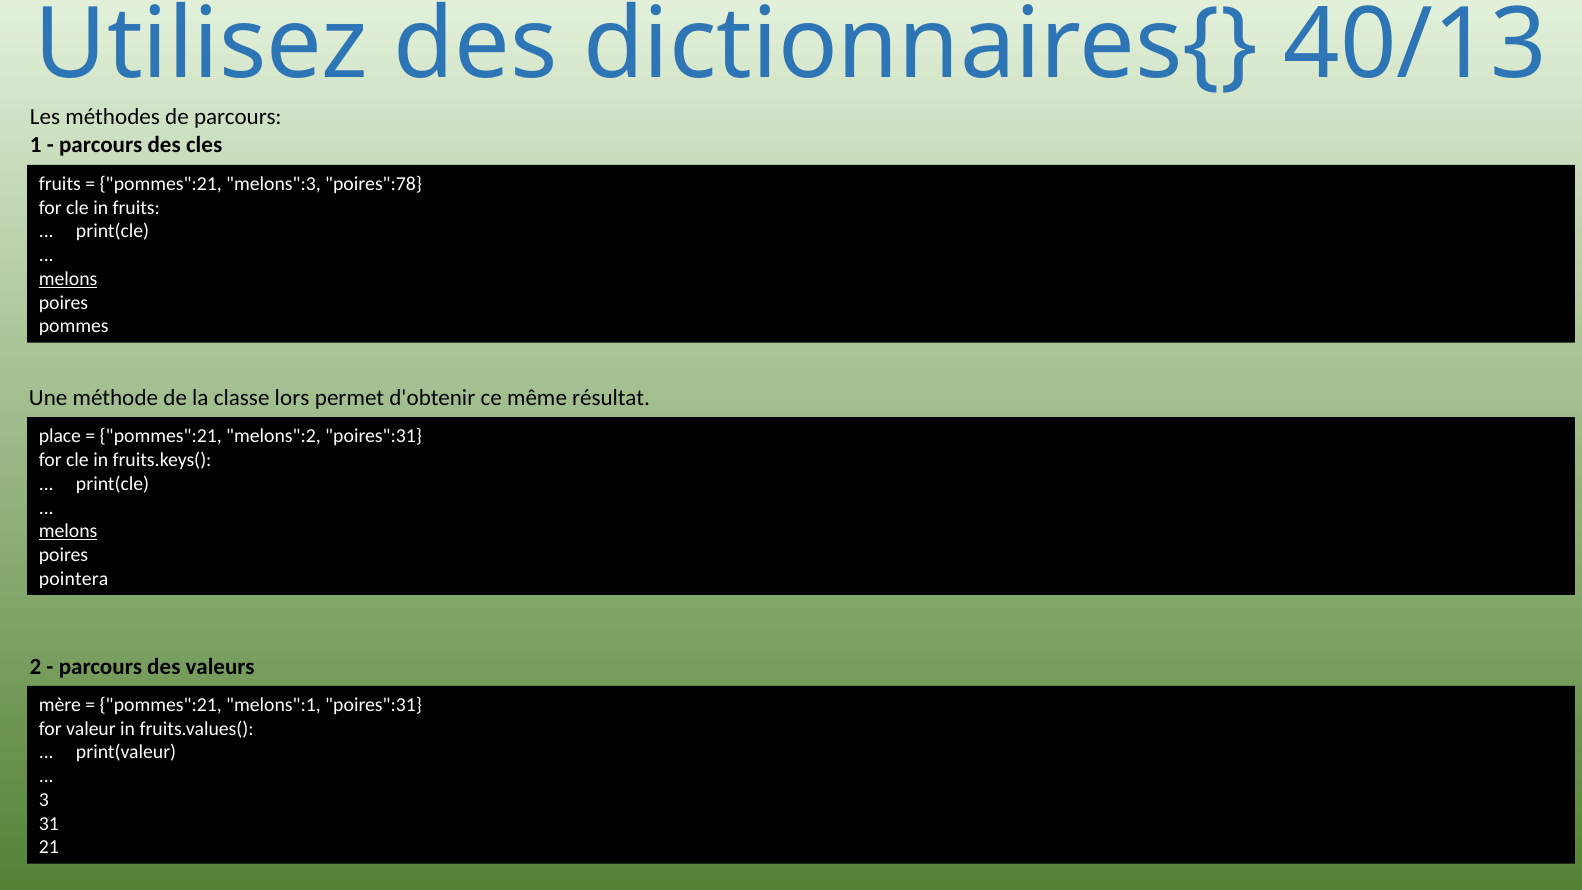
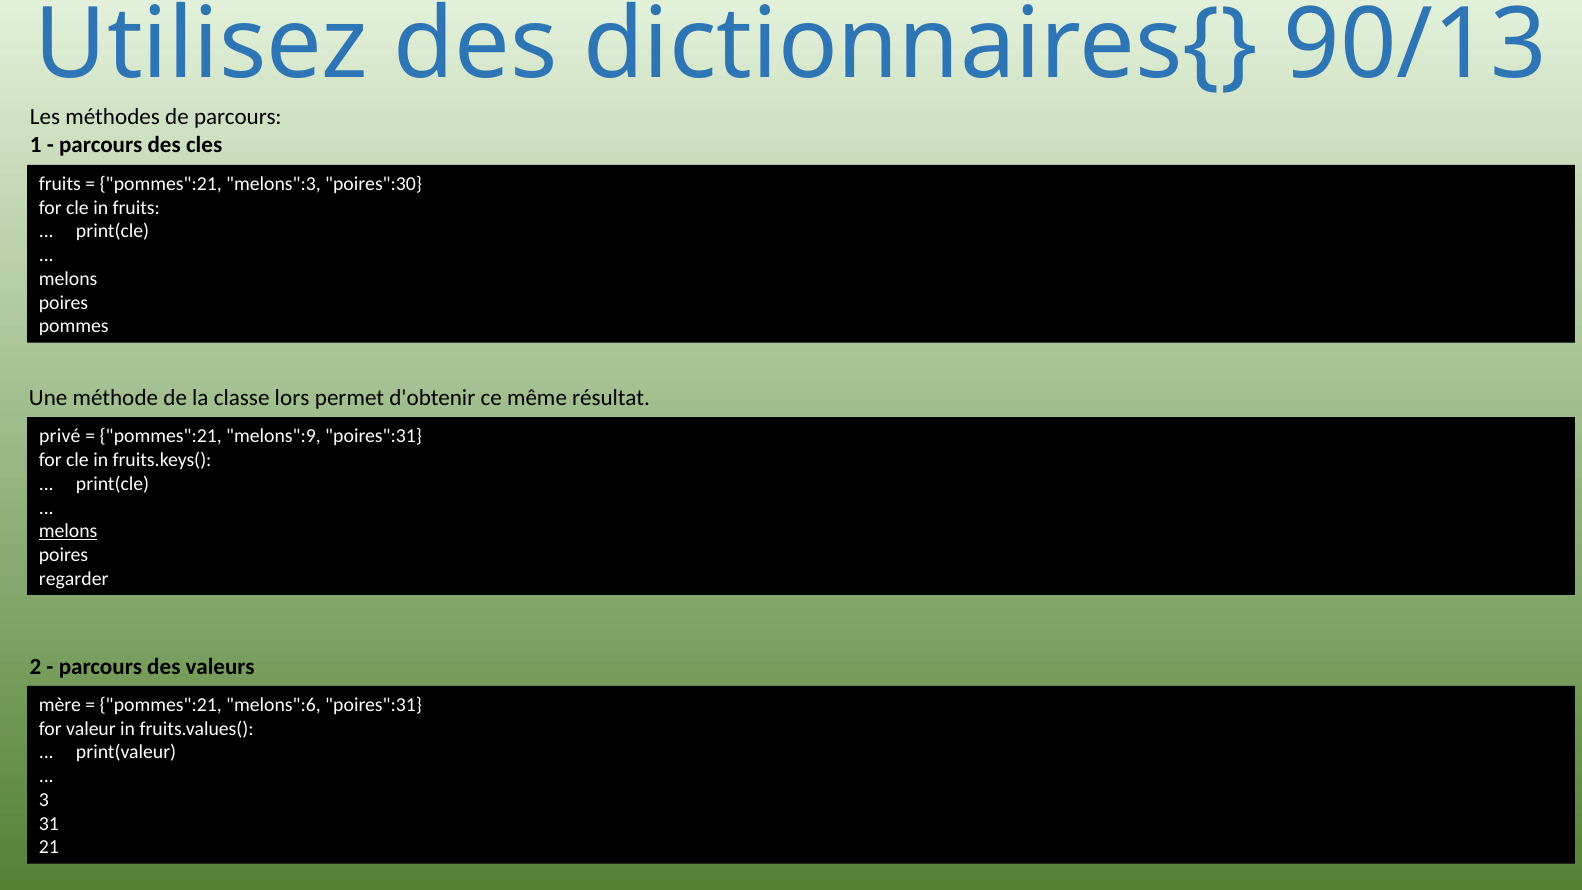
40/13: 40/13 -> 90/13 (1415, 45)
poires":78: poires":78 -> poires":30 (374, 184)
melons underline: present -> none (68, 279)
place: place -> privé (60, 436)
melons":2: melons":2 -> melons":9 (273, 436)
pointera: pointera -> regarder (74, 579)
melons":1: melons":1 -> melons":6 (273, 705)
